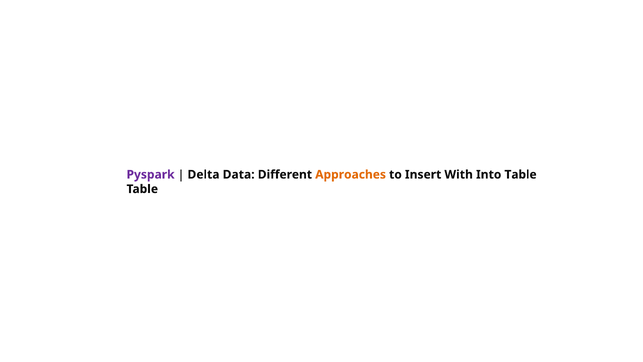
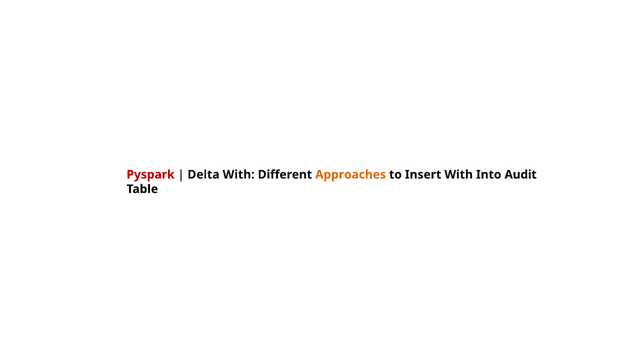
Pyspark colour: purple -> red (151, 174)
Delta Data: Data -> With (239, 174)
Into Table: Table -> Audit (521, 174)
